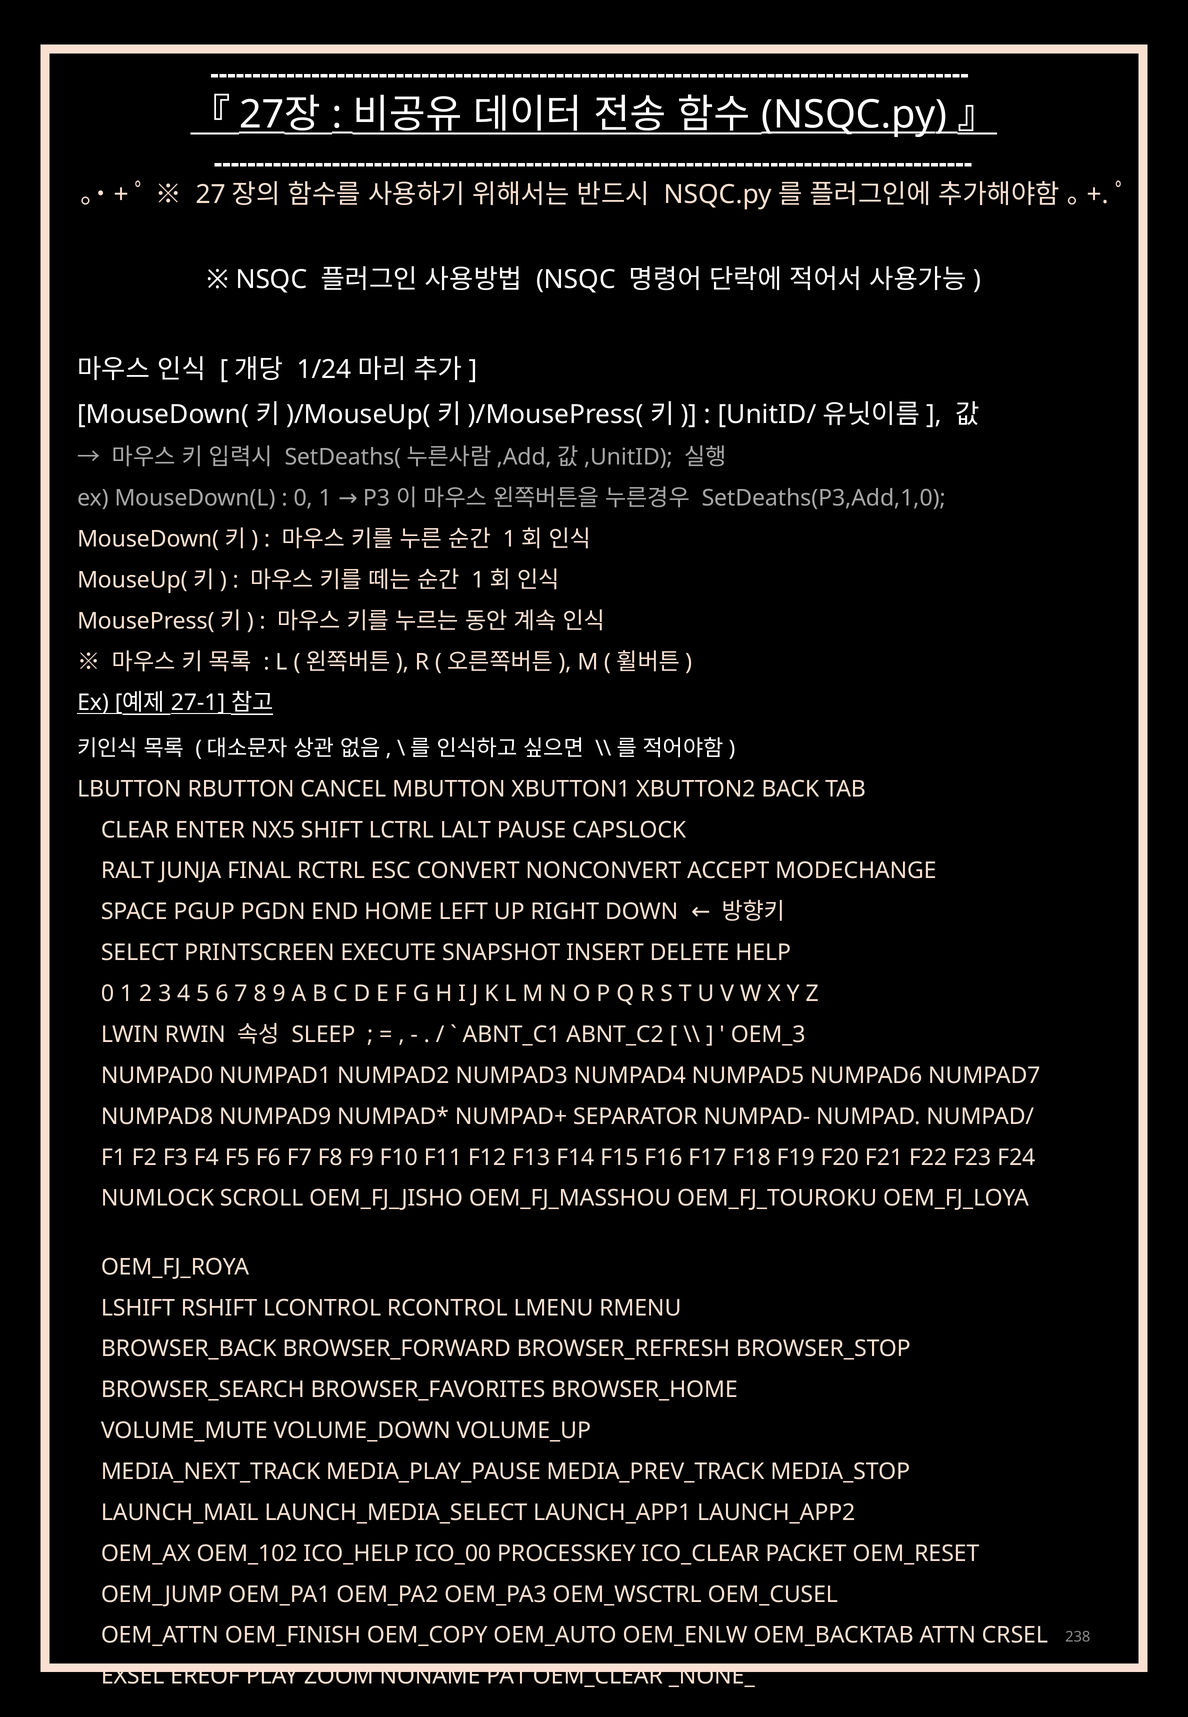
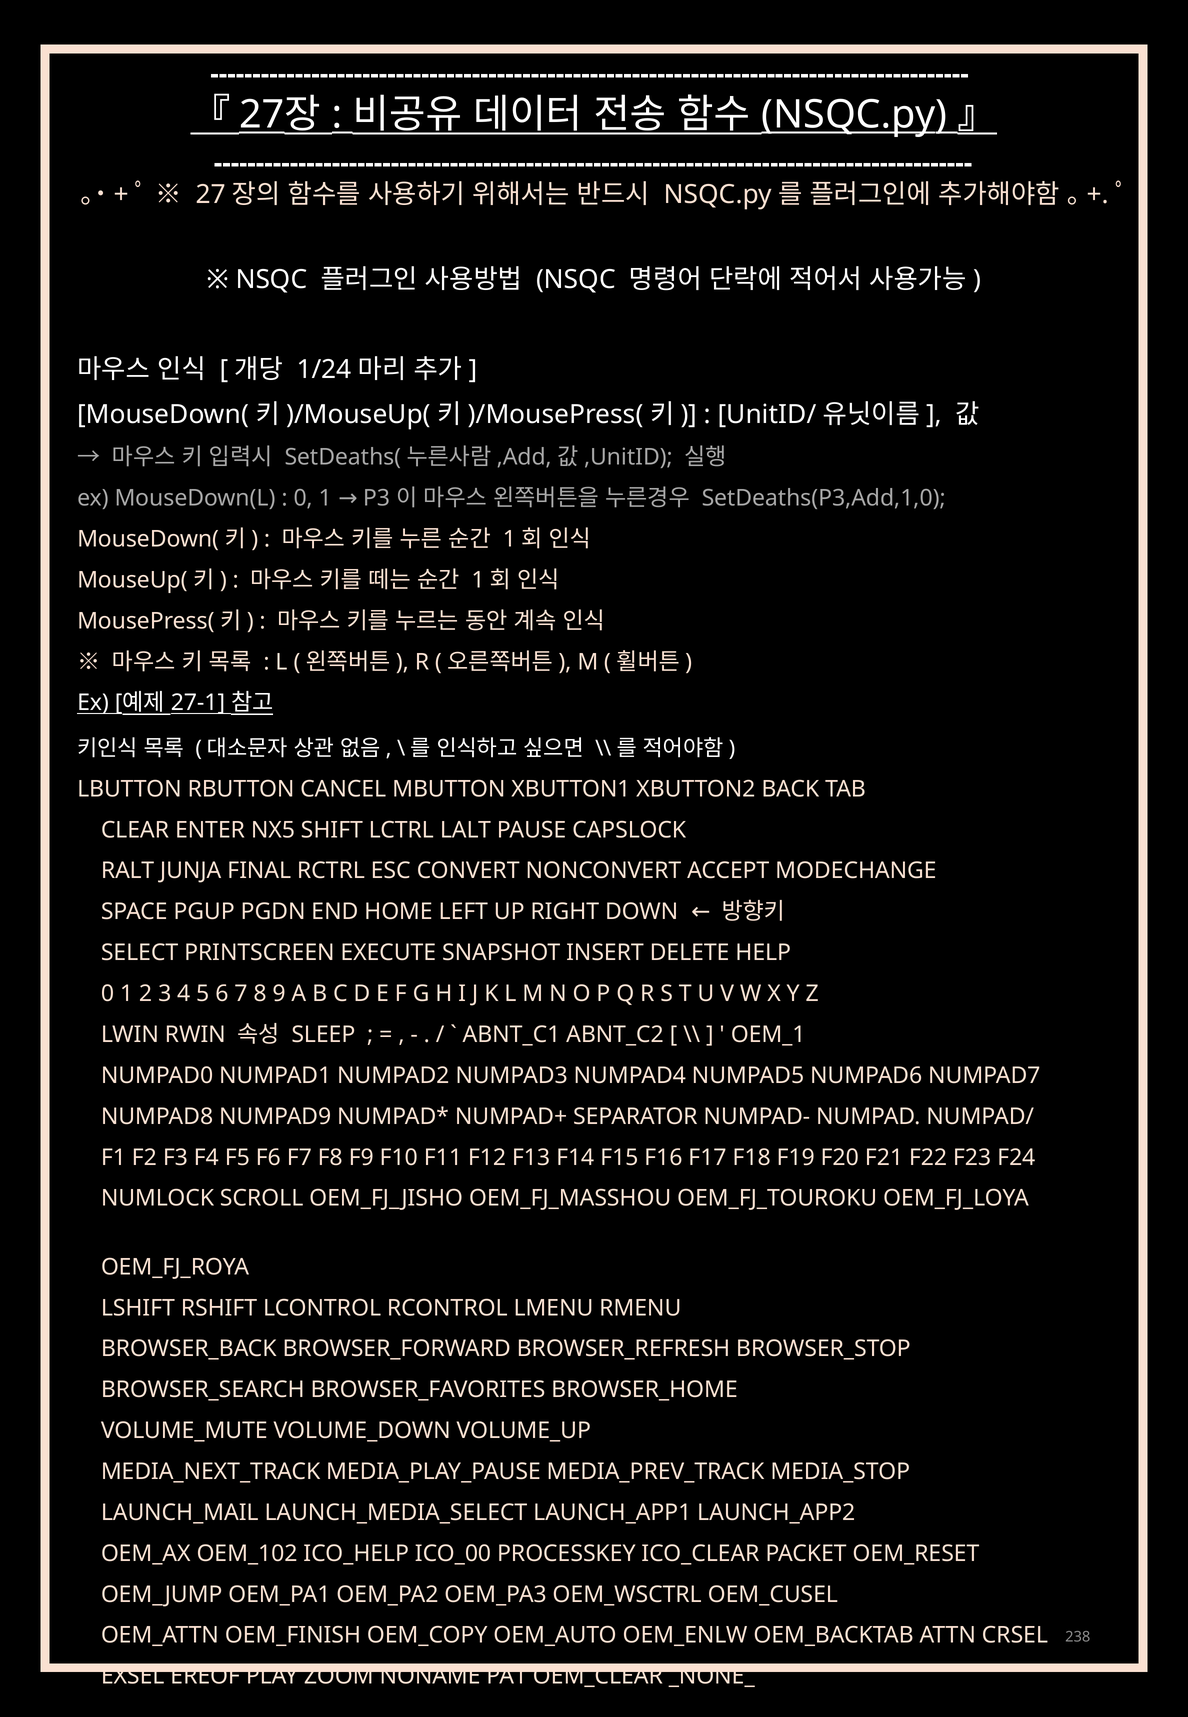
OEM_3: OEM_3 -> OEM_1 (768, 1034)
